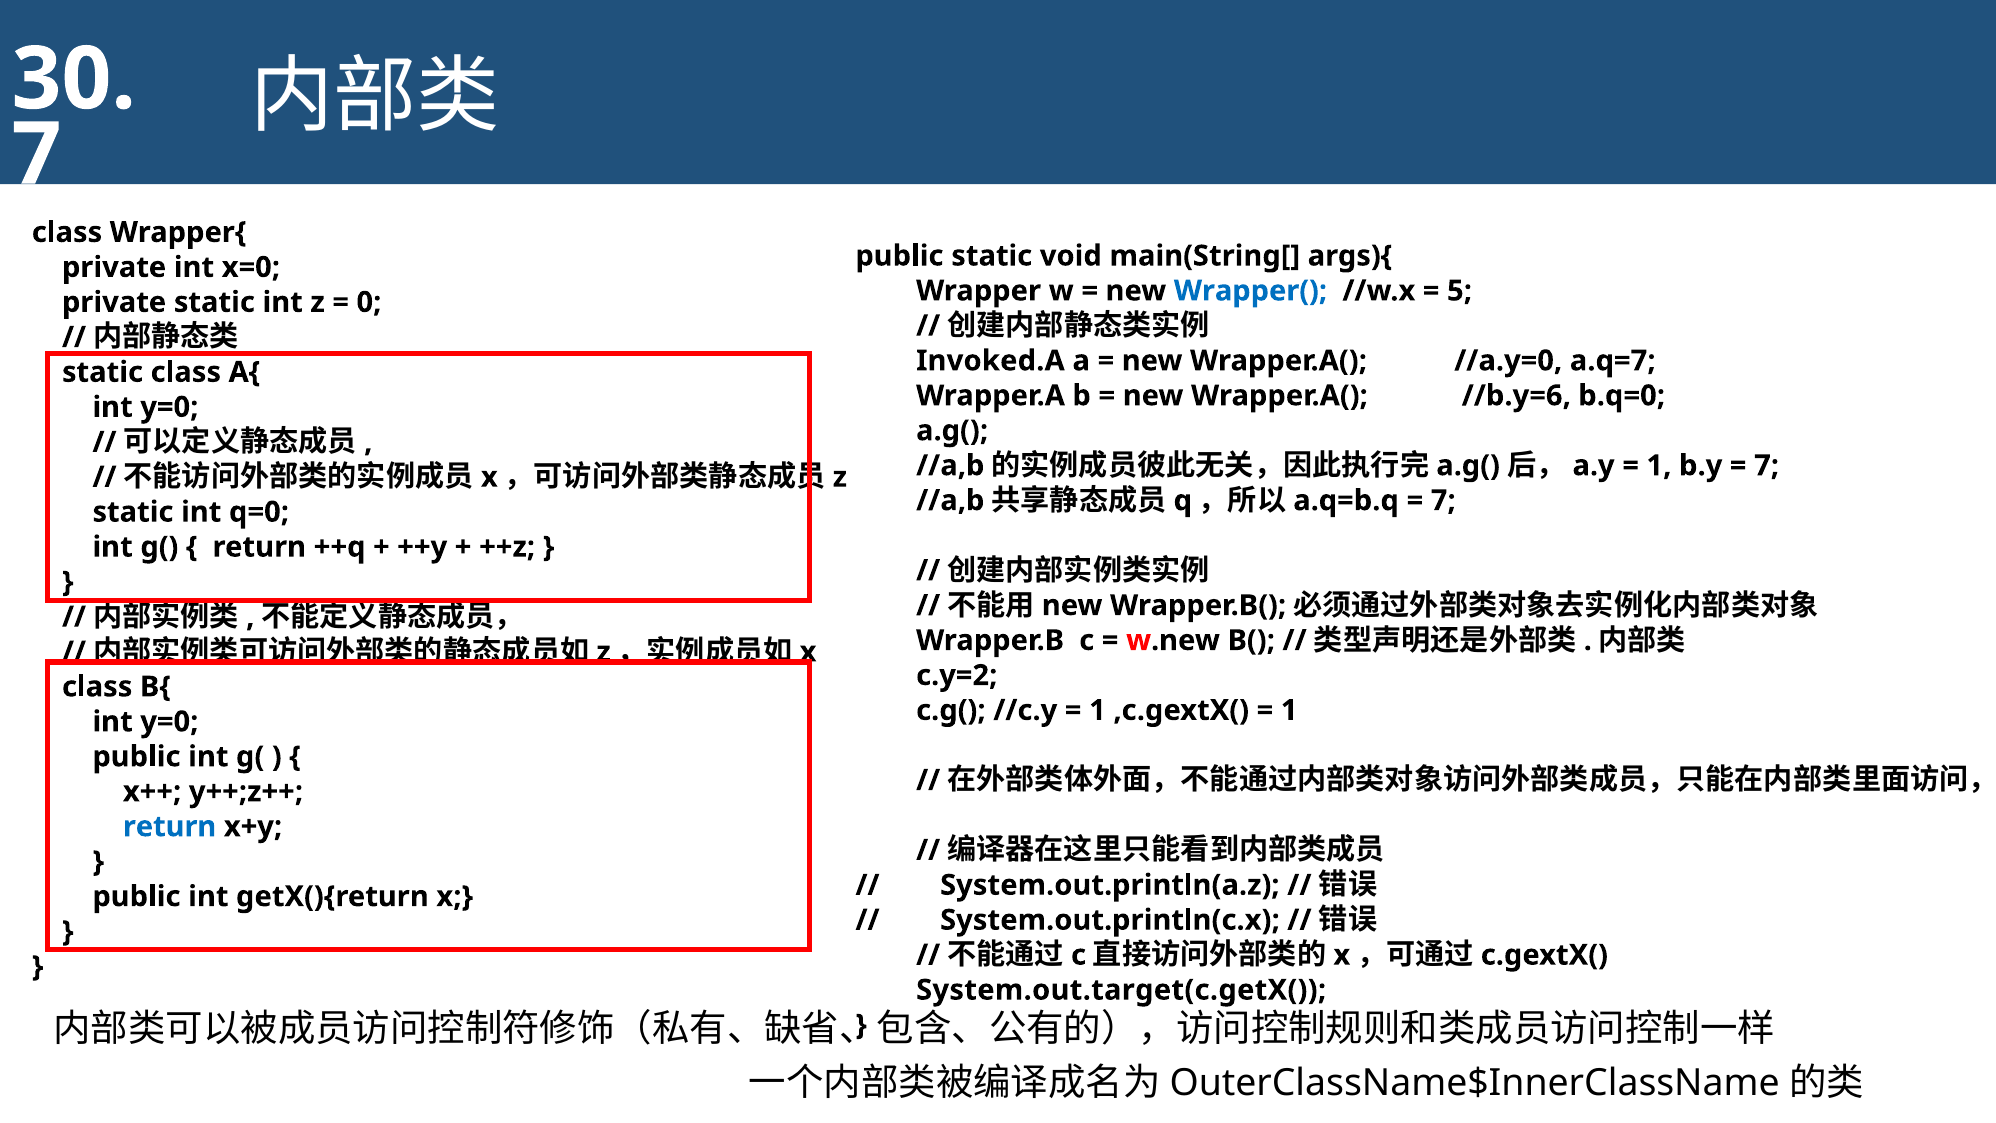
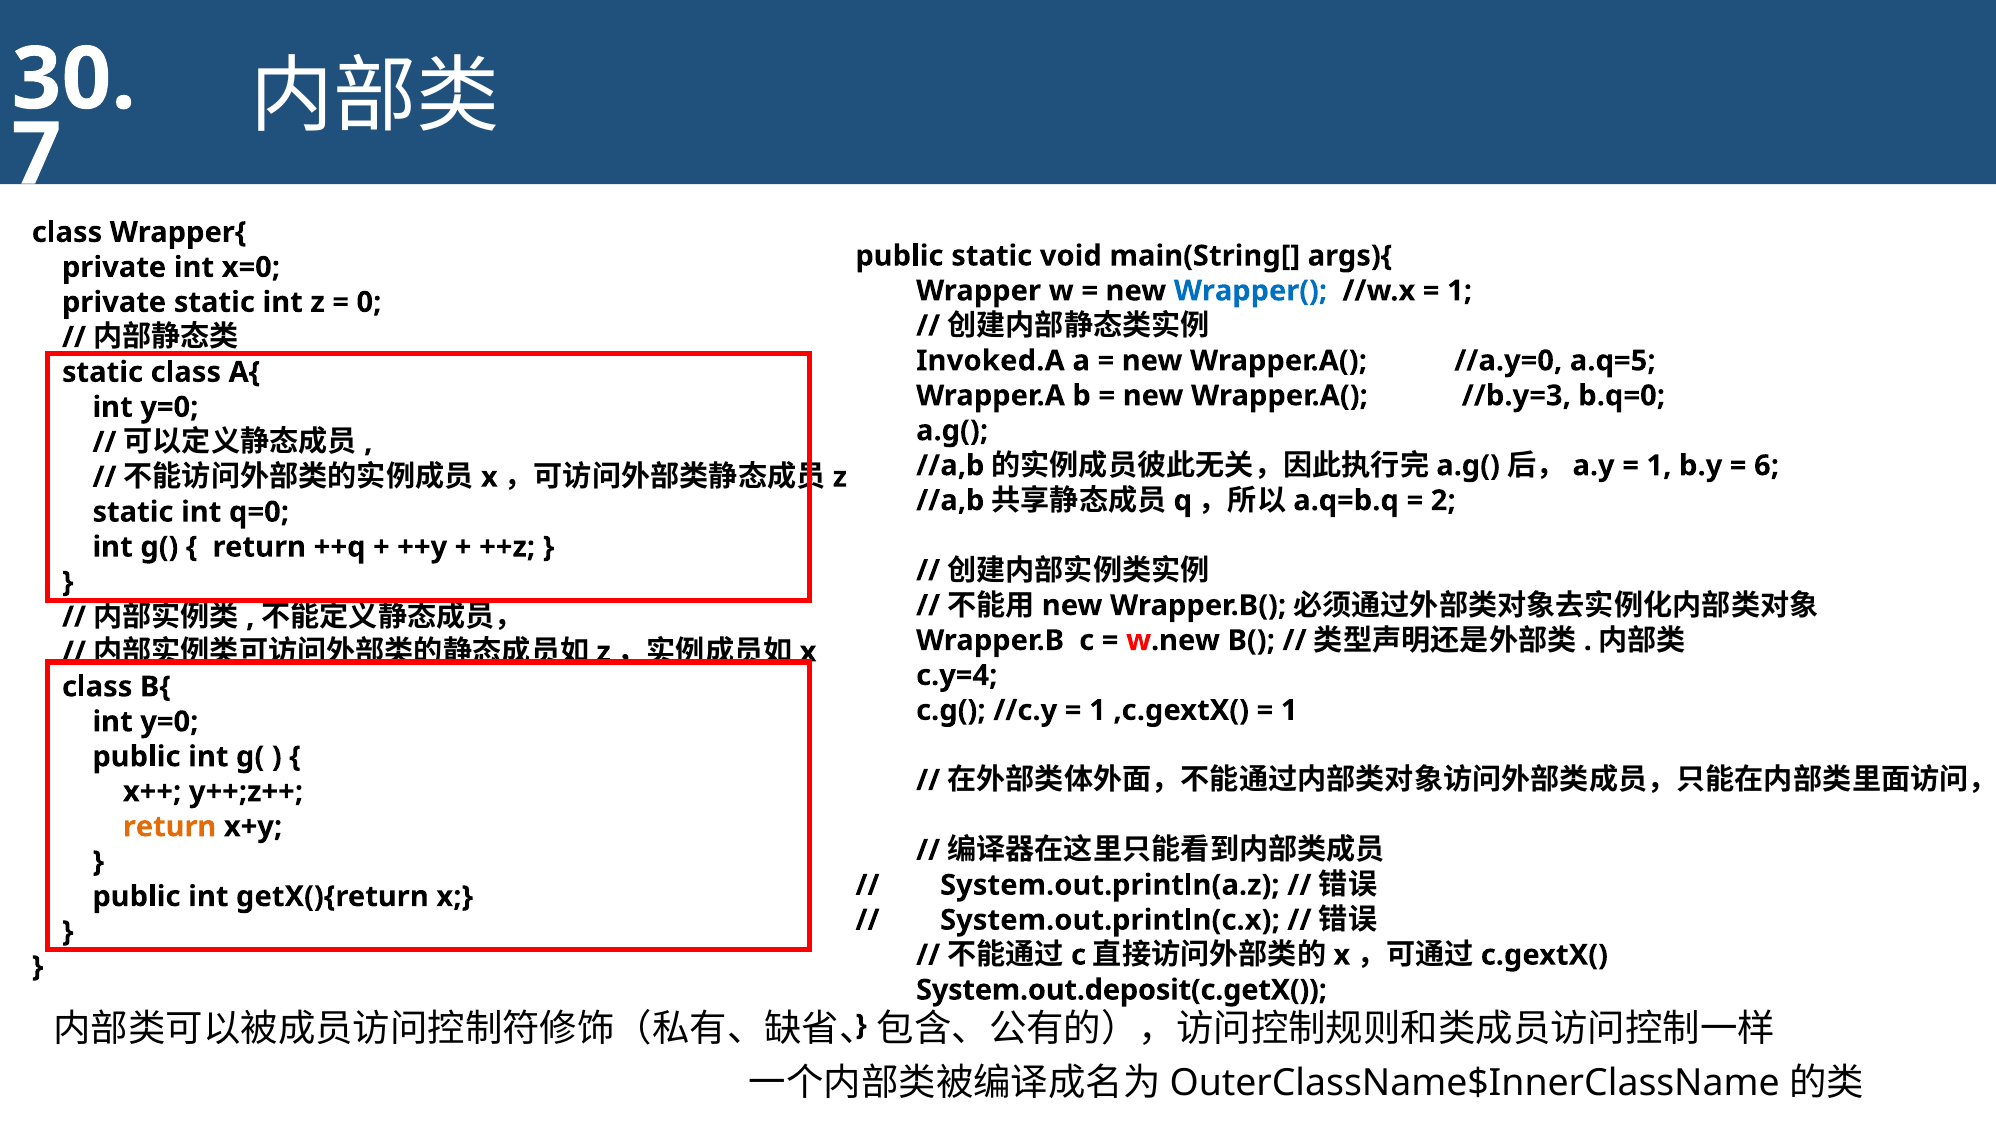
5: 5 -> 1 (1460, 291)
a.q=7: a.q=7 -> a.q=5 (1613, 361)
//b.y=6: //b.y=6 -> //b.y=3 (1516, 396)
7: 7 -> 6 (1767, 466)
7: 7 -> 2 (1443, 500)
c.y=2: c.y=2 -> c.y=4 (957, 675)
return colour: blue -> orange (170, 826)
System.out.target(c.getX(: System.out.target(c.getX( -> System.out.deposit(c.getX( (1121, 990)
